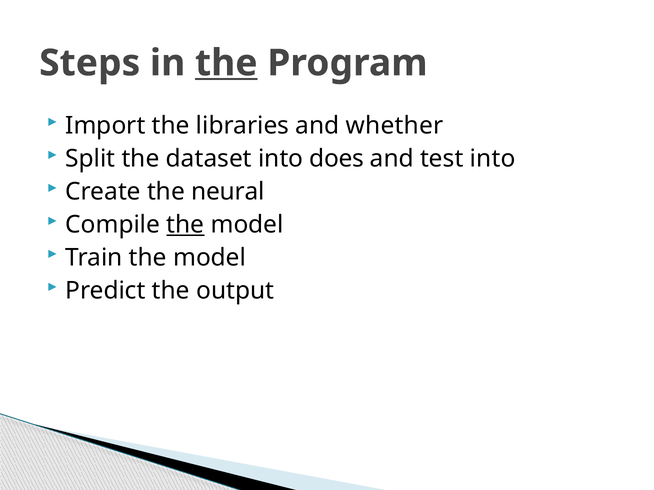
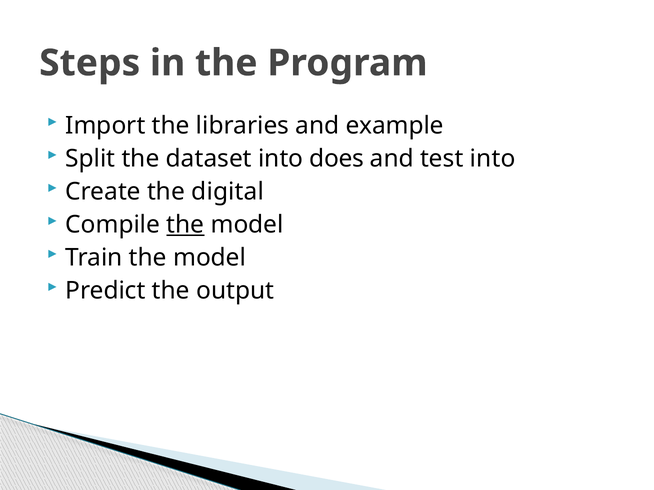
the underline: present -> none (226, 63)
whether: whether -> example (395, 126)
neural: neural -> digital (228, 192)
